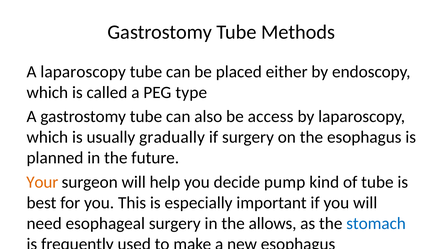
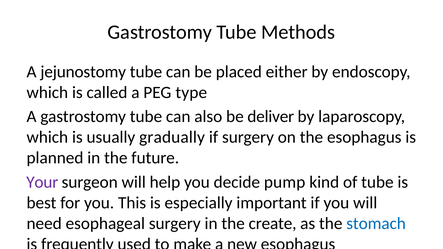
A laparoscopy: laparoscopy -> jejunostomy (83, 72)
access: access -> deliver (271, 117)
Your colour: orange -> purple (42, 182)
allows: allows -> create (273, 224)
